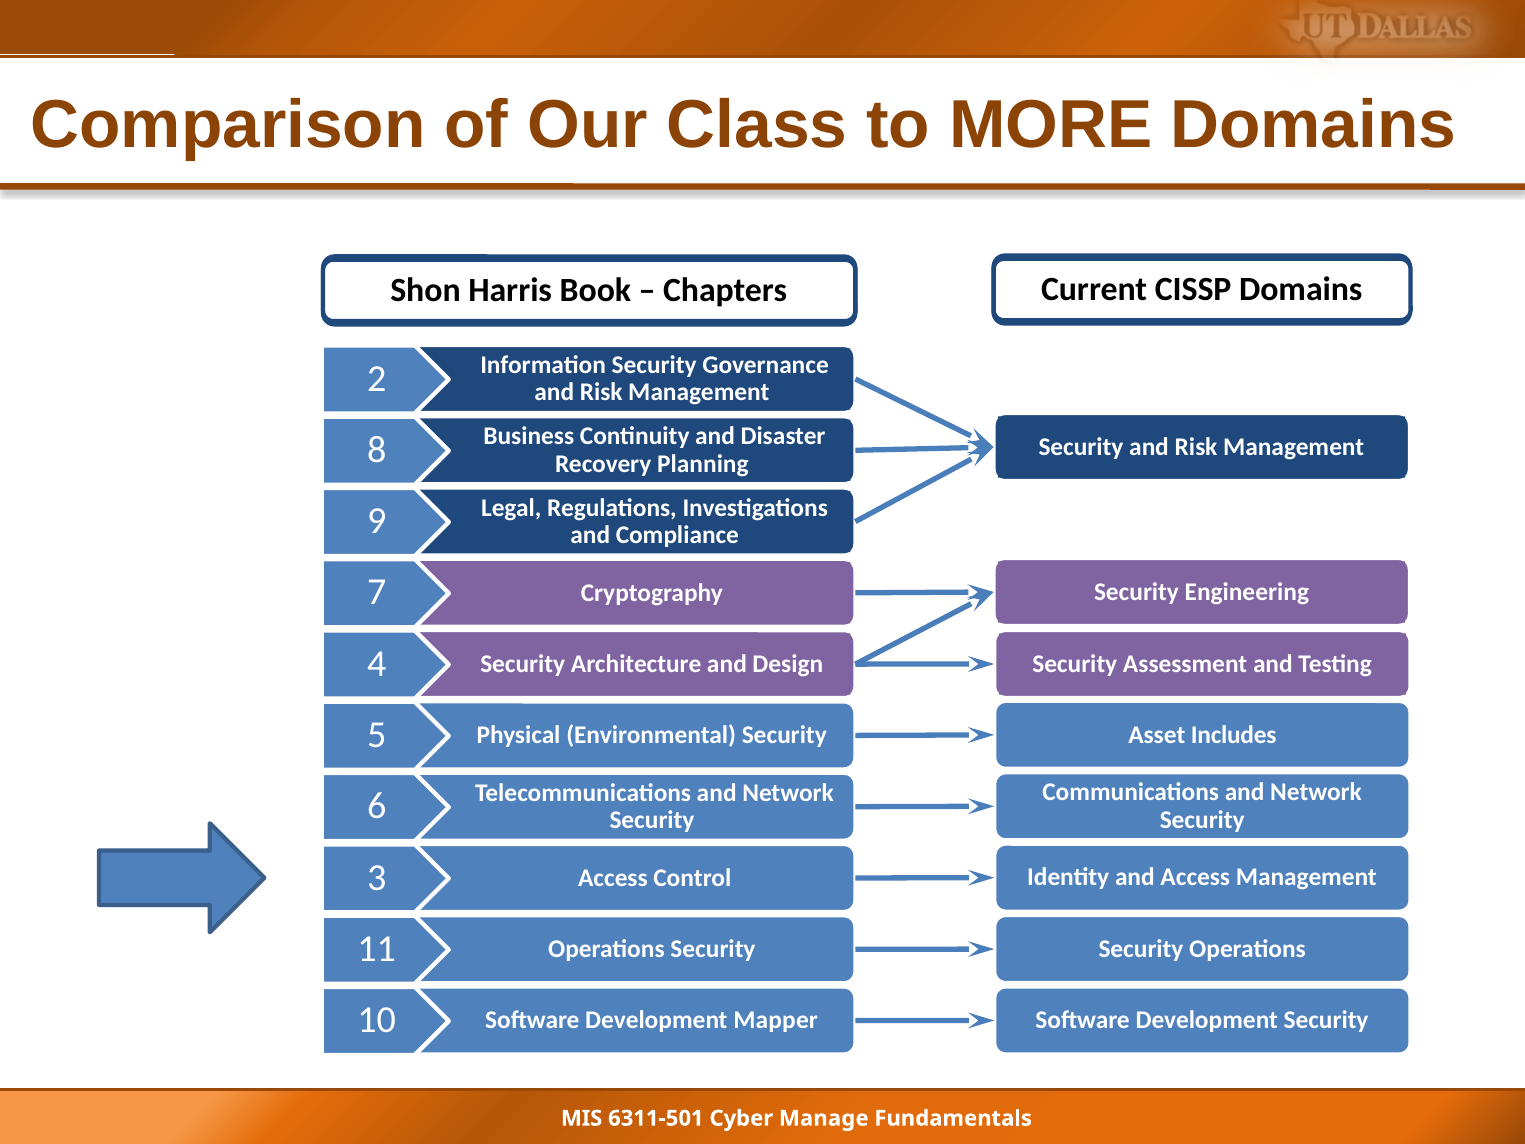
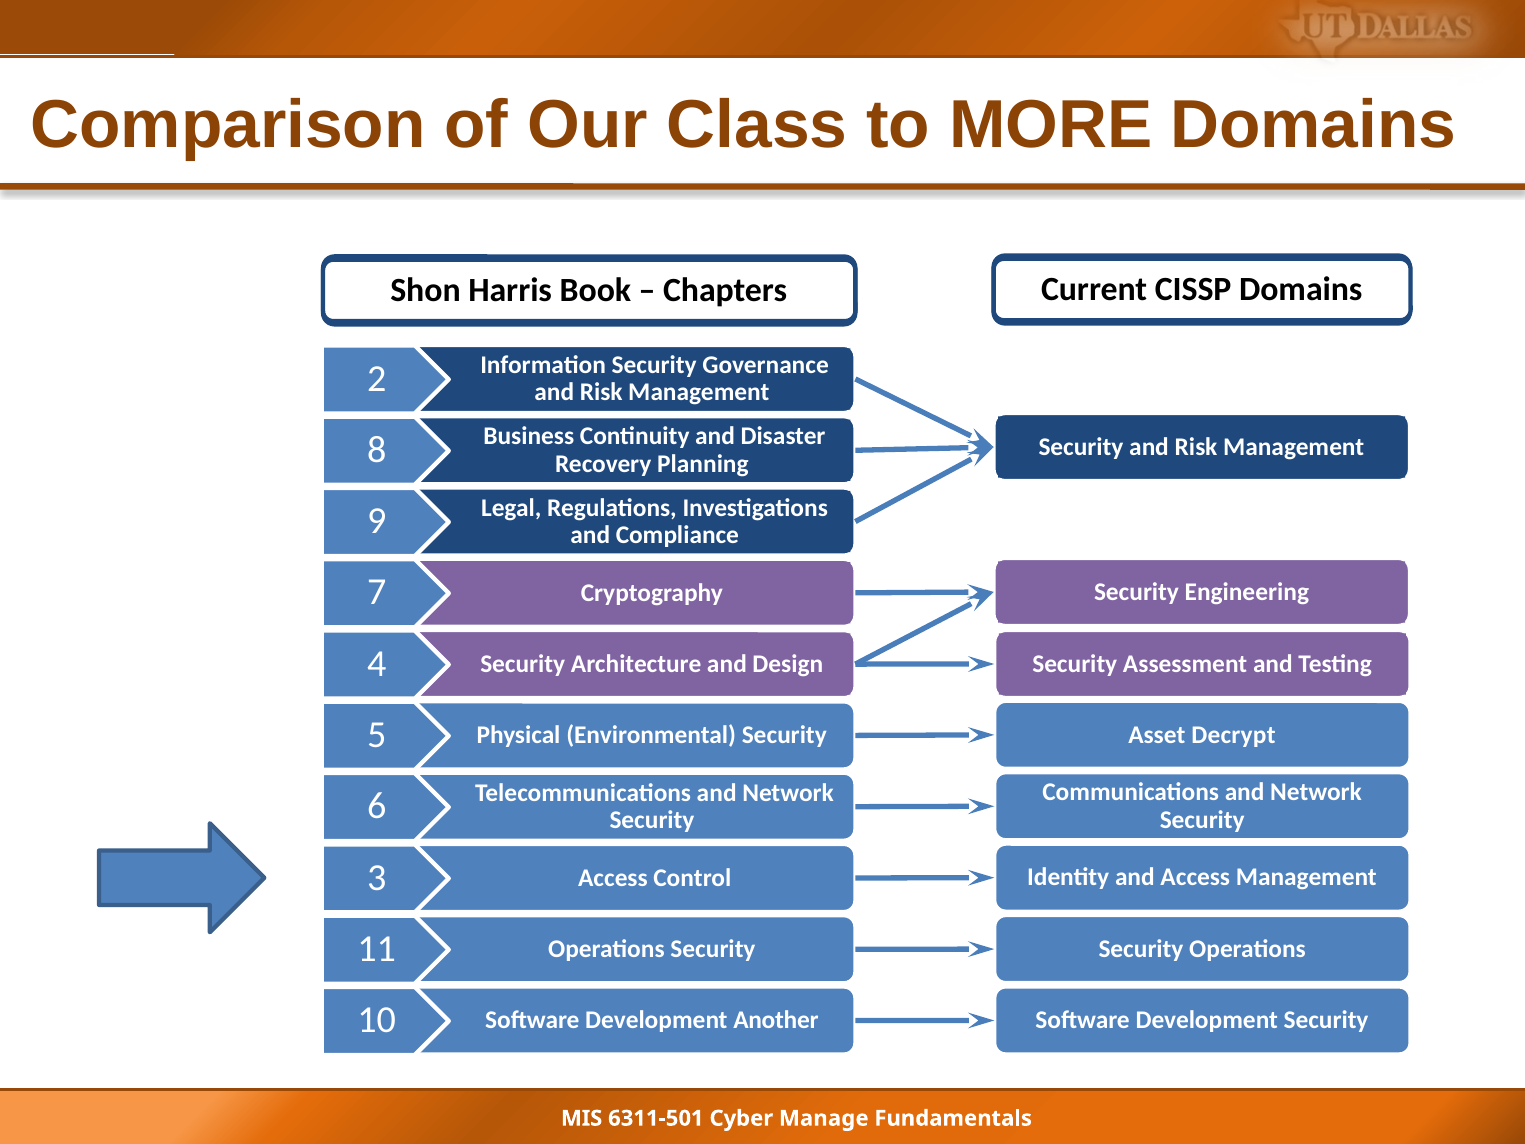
Includes: Includes -> Decrypt (1233, 735)
Mapper: Mapper -> Another (776, 1020)
